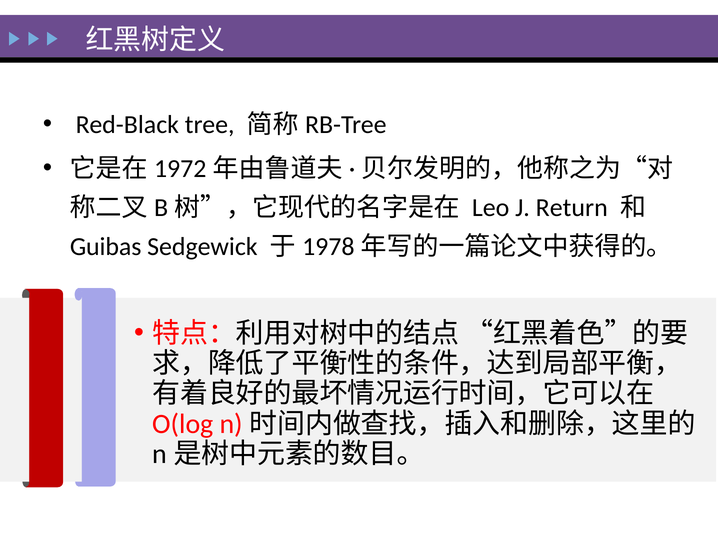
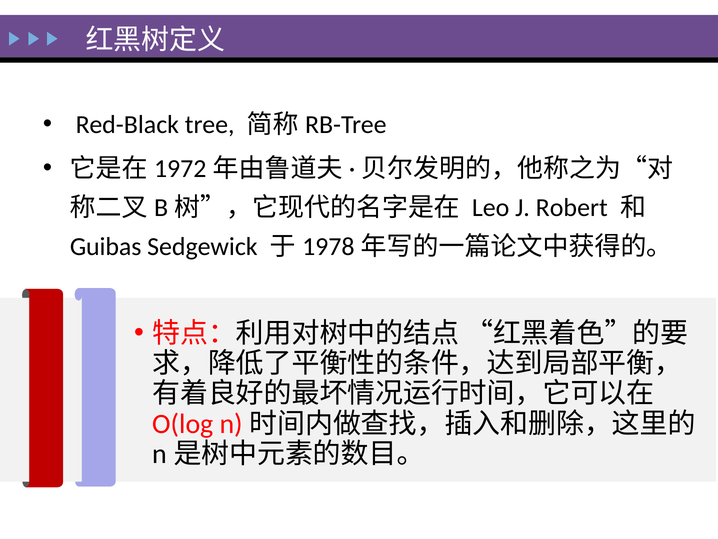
Return: Return -> Robert (572, 207)
